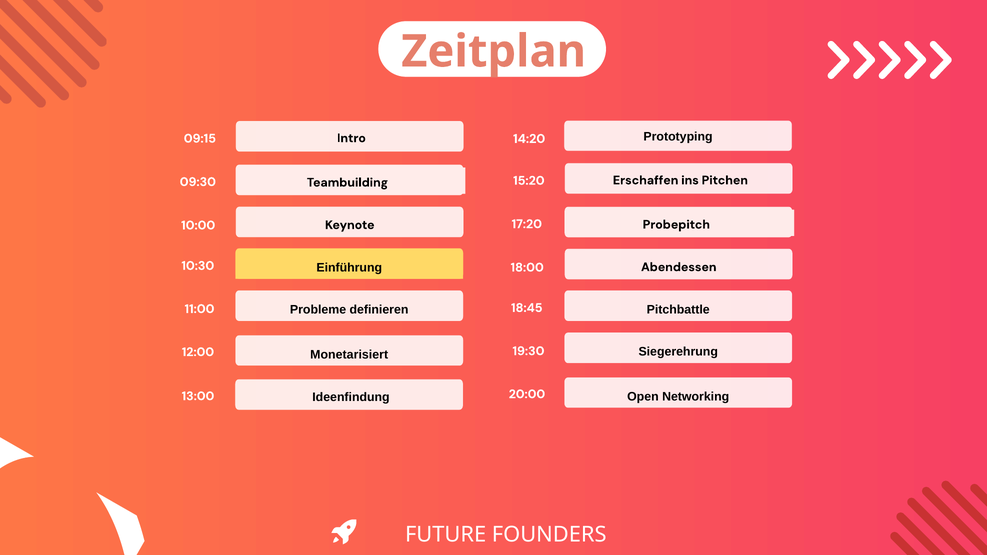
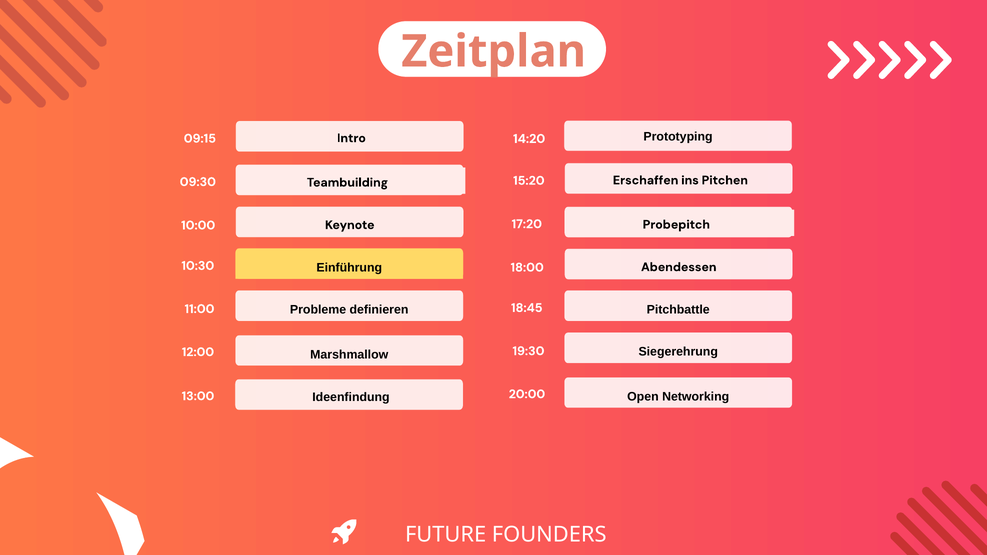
Monetarisiert: Monetarisiert -> Marshmallow (349, 355)
